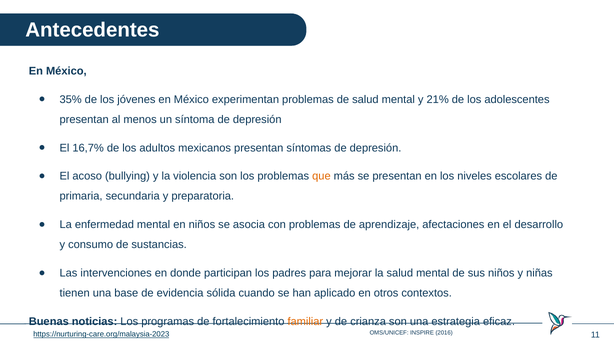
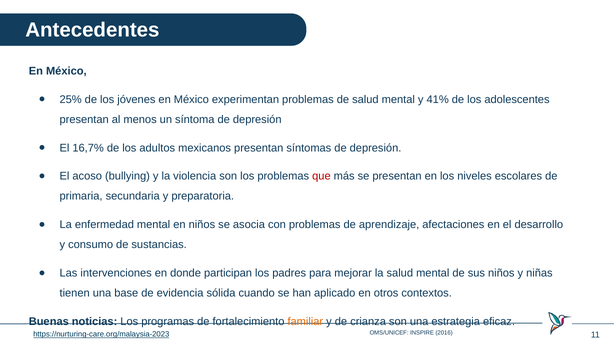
35%: 35% -> 25% (71, 100)
21%: 21% -> 41% (438, 100)
que colour: orange -> red (321, 177)
